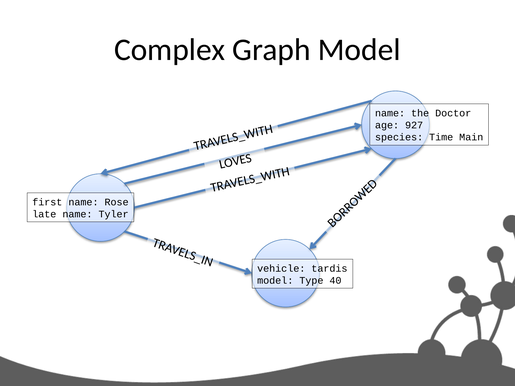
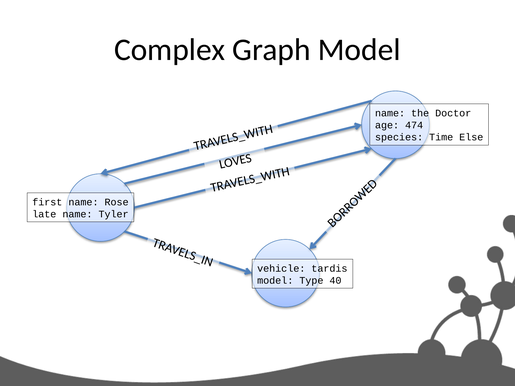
927: 927 -> 474 (414, 125)
Main: Main -> Else (471, 137)
